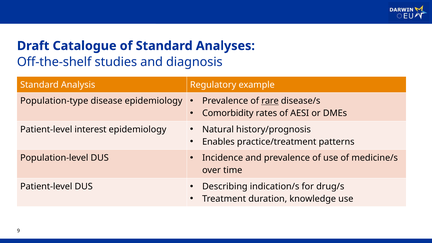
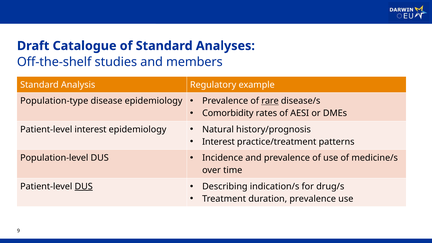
diagnosis: diagnosis -> members (194, 62)
Enables: Enables -> Interest (218, 142)
DUS underline: none -> present (84, 186)
duration knowledge: knowledge -> prevalence (313, 199)
